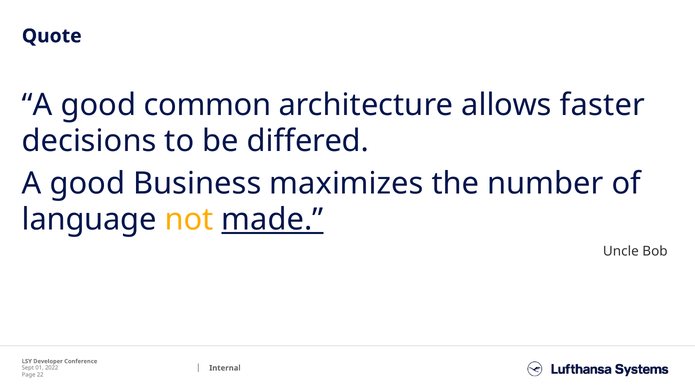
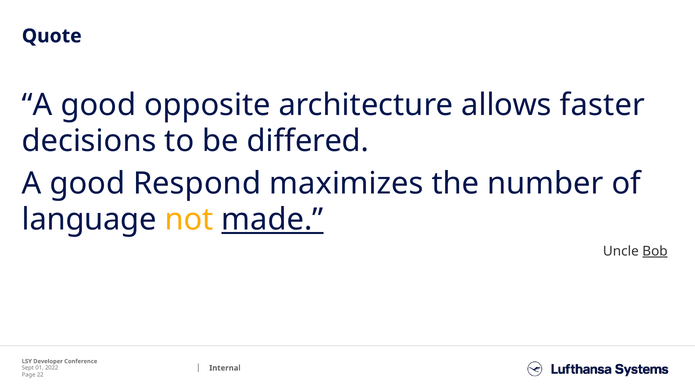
common: common -> opposite (207, 105)
Business: Business -> Respond (197, 183)
Bob underline: none -> present (655, 251)
